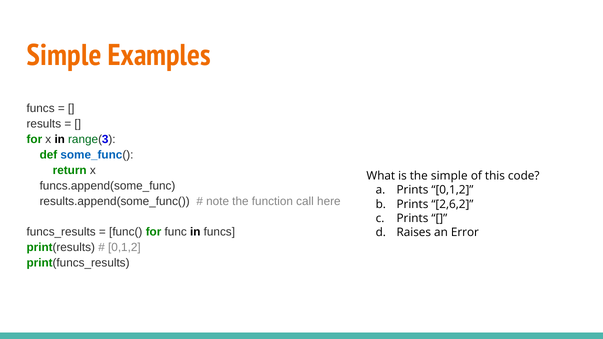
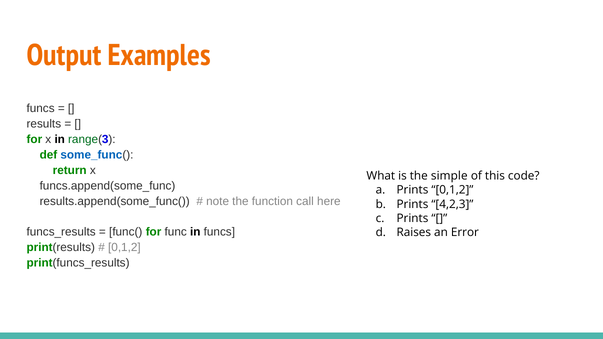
Simple: Simple -> Output (64, 56)
2,6,2: 2,6,2 -> 4,2,3 (452, 204)
